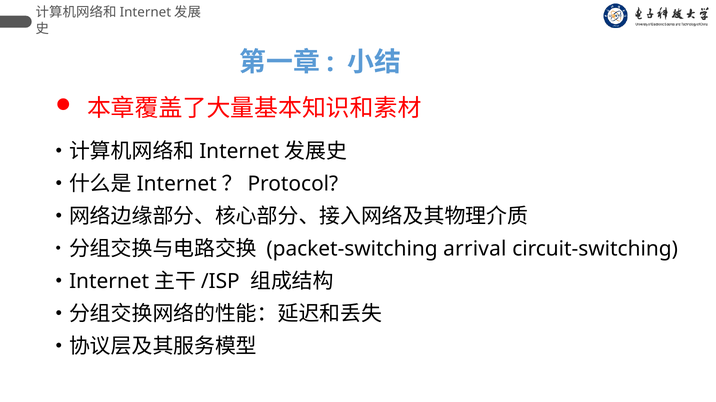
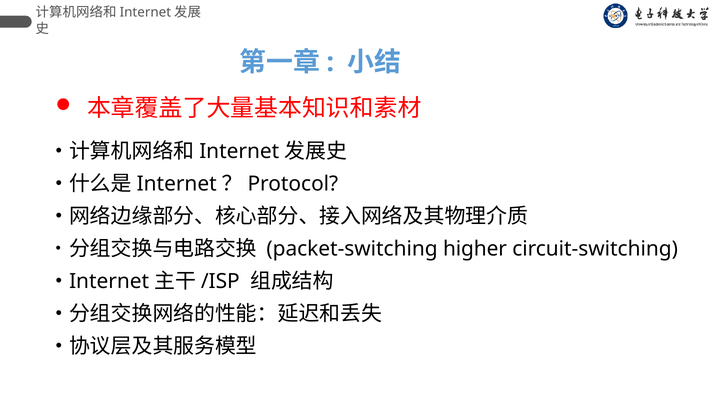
arrival: arrival -> higher (475, 249)
